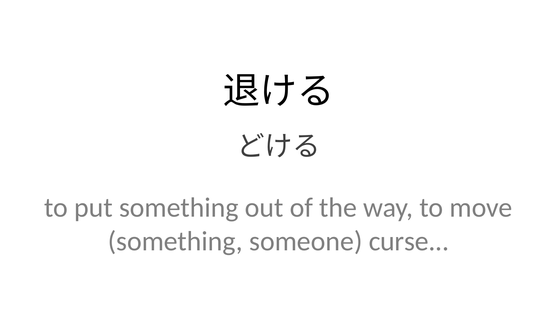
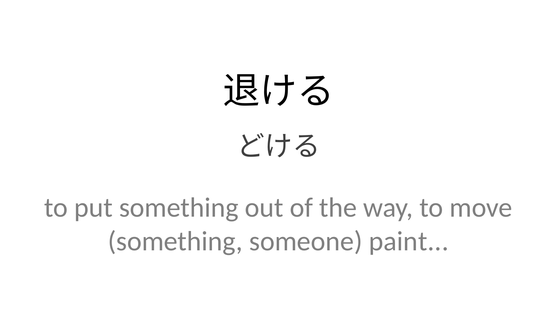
curse: curse -> paint (409, 241)
